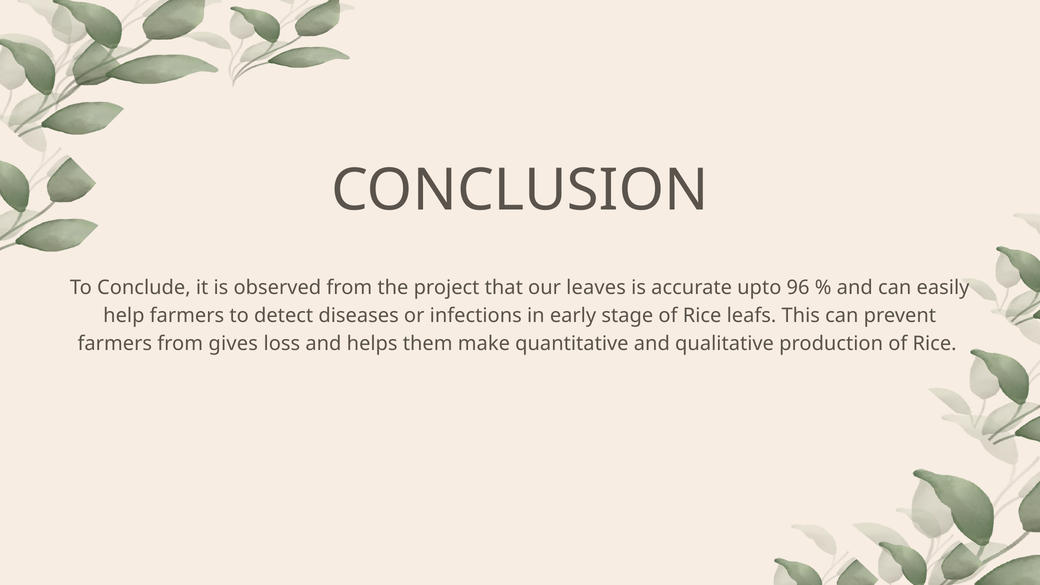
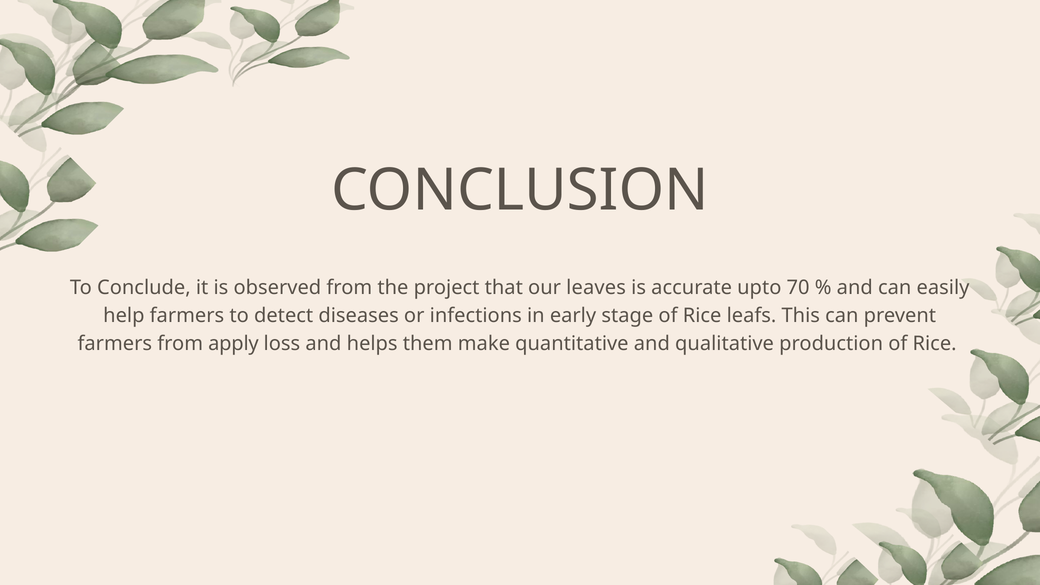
96: 96 -> 70 (798, 288)
gives: gives -> apply (233, 344)
